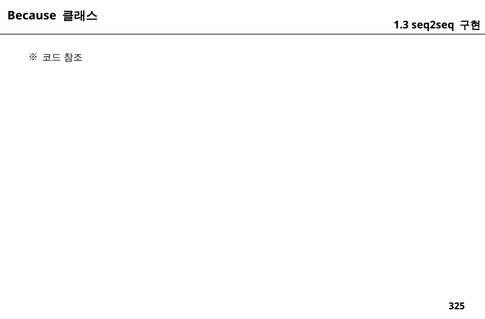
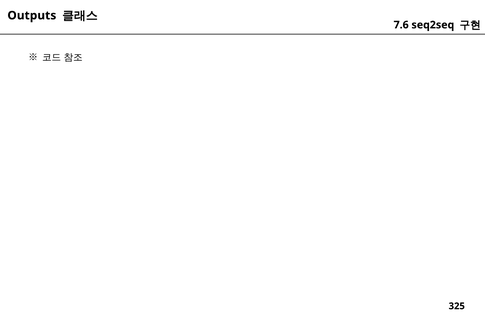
Because: Because -> Outputs (32, 15)
1.3: 1.3 -> 7.6 (401, 25)
